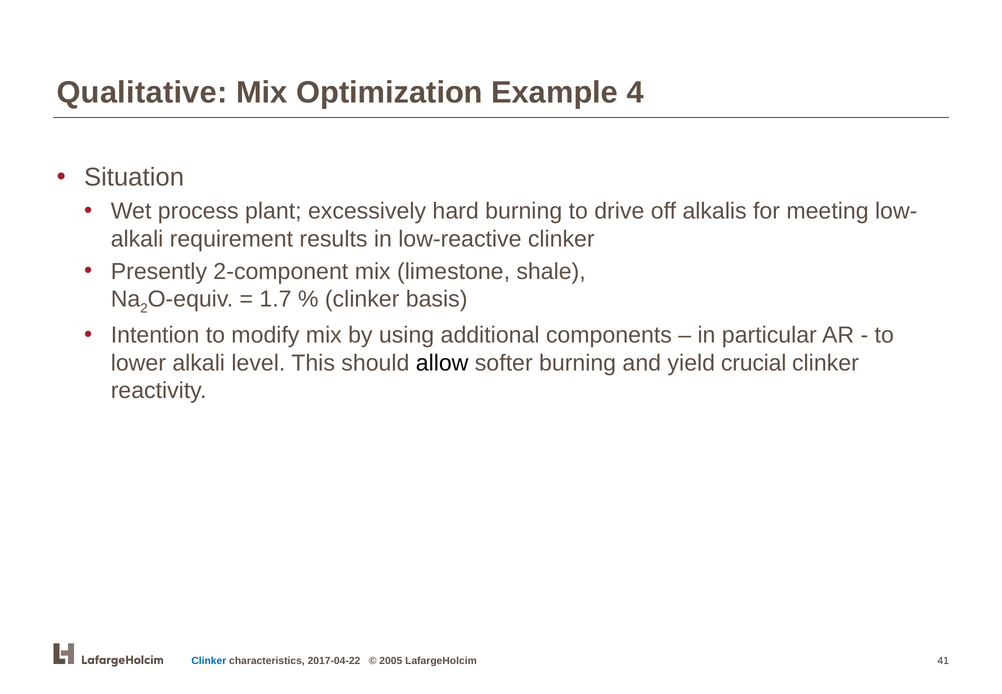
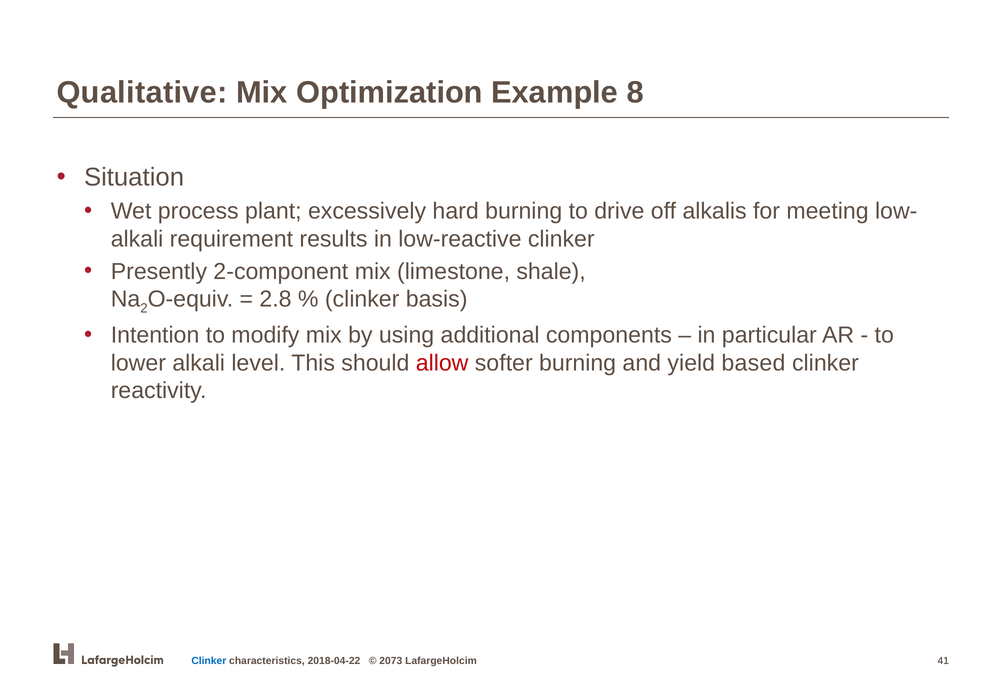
4: 4 -> 8 (635, 93)
1.7: 1.7 -> 2.8 (276, 299)
allow colour: black -> red (442, 363)
crucial: crucial -> based (753, 363)
2017-04-22: 2017-04-22 -> 2018-04-22 (334, 660)
2005: 2005 -> 2073 (391, 660)
